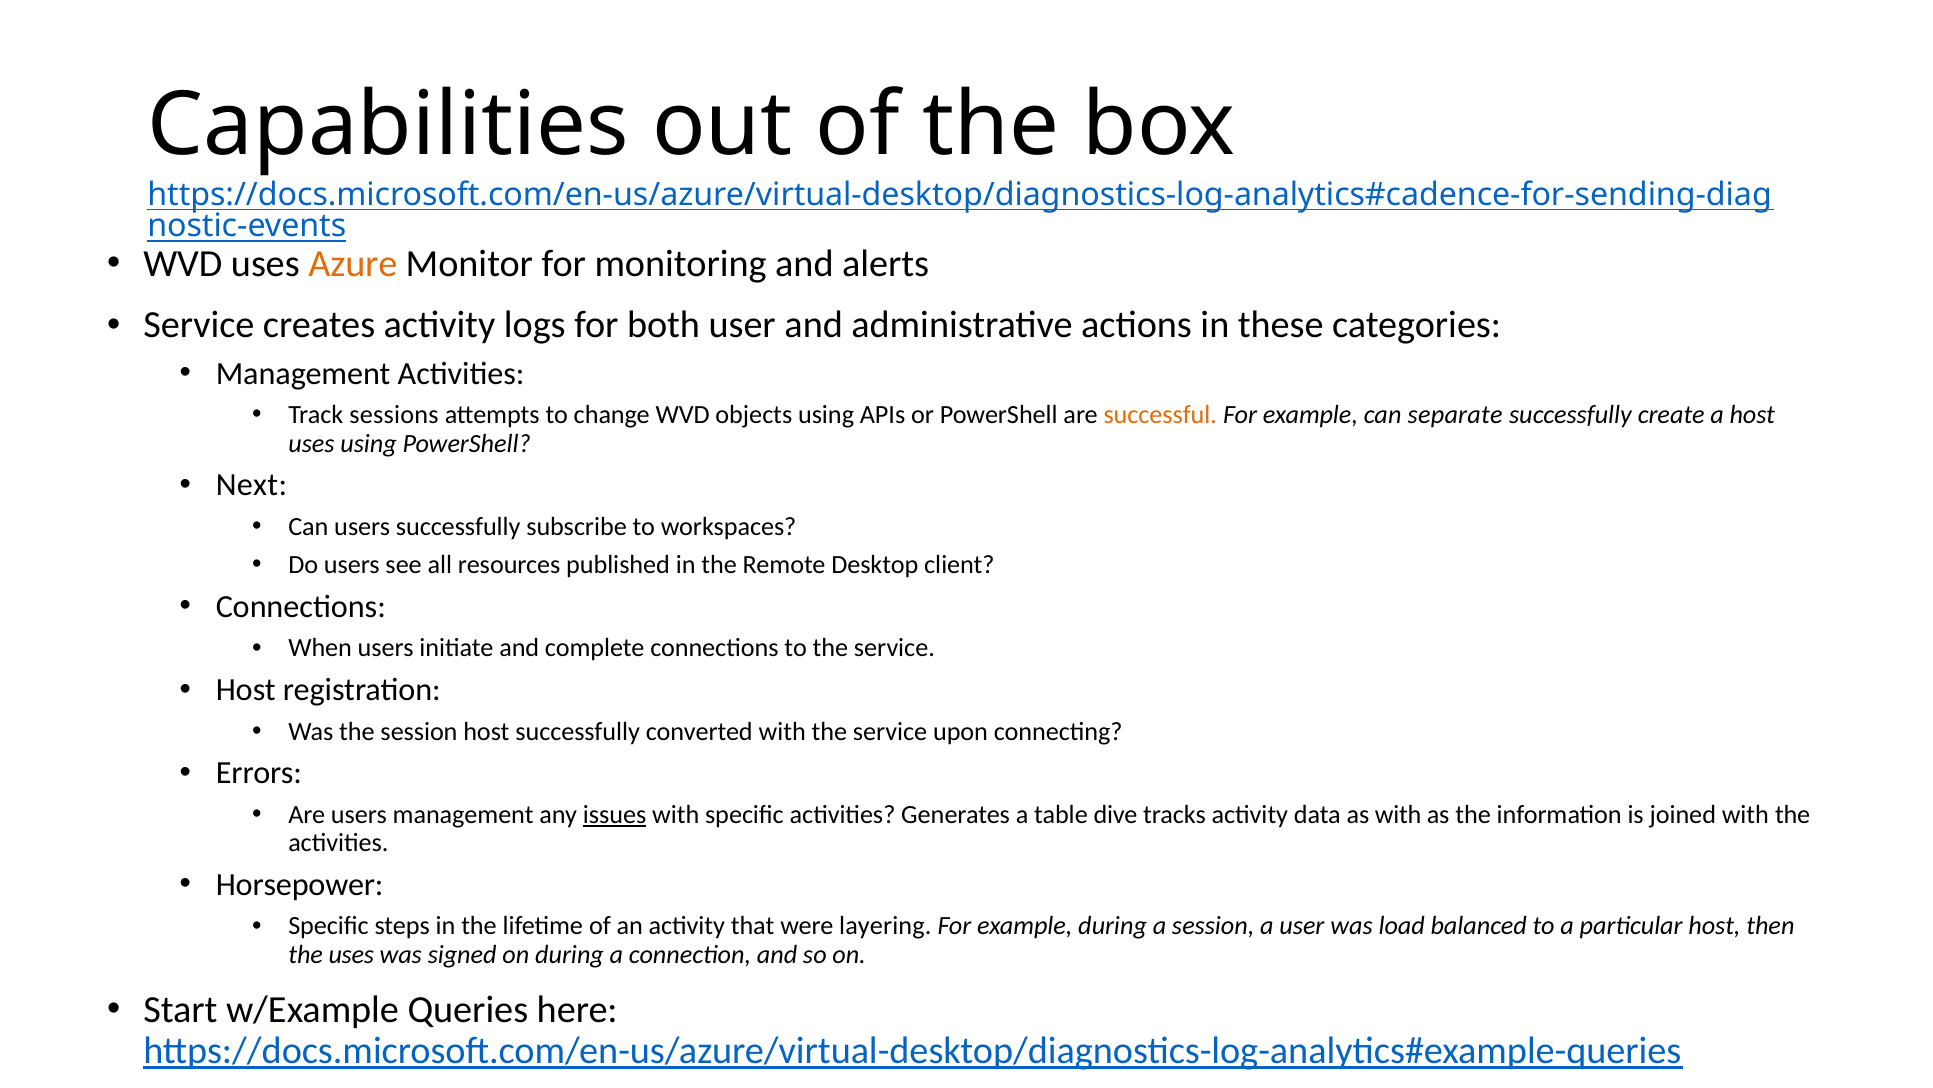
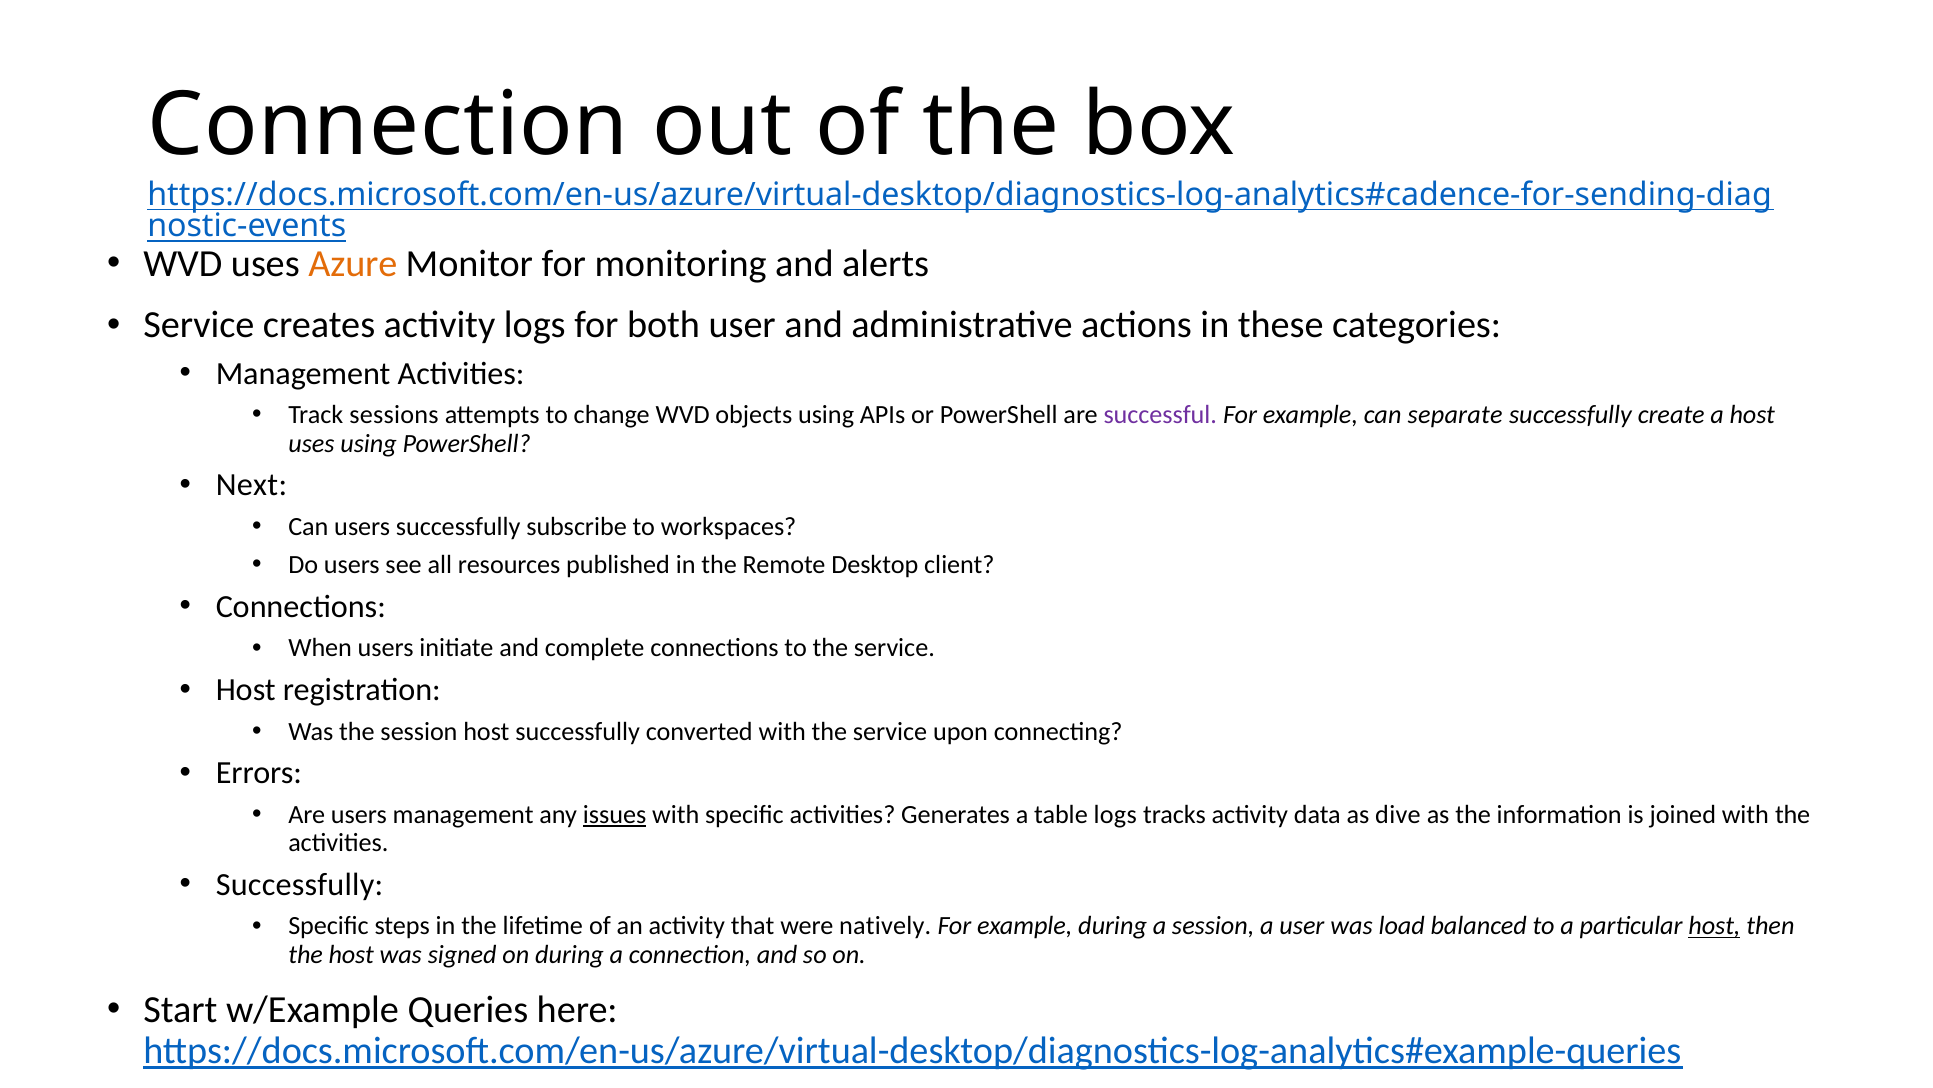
Capabilities: Capabilities -> Connection (388, 125)
successful colour: orange -> purple (1160, 415)
table dive: dive -> logs (1115, 814)
as with: with -> dive (1398, 814)
Horsepower: Horsepower -> Successfully (299, 884)
layering: layering -> natively (885, 926)
host underline: none -> present (1714, 926)
the uses: uses -> host (351, 954)
